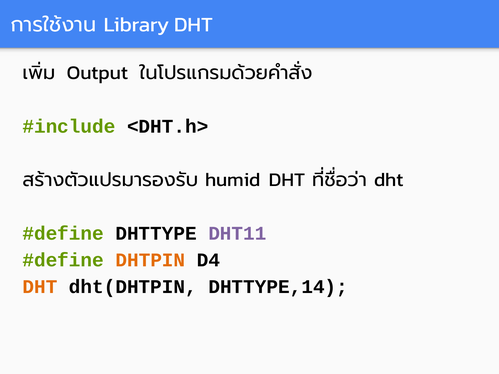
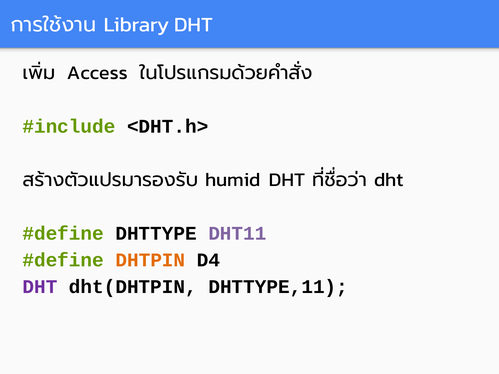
Output: Output -> Access (97, 73)
DHT colour: orange -> purple (40, 287)
DHTTYPE,14: DHTTYPE,14 -> DHTTYPE,11 (278, 287)
